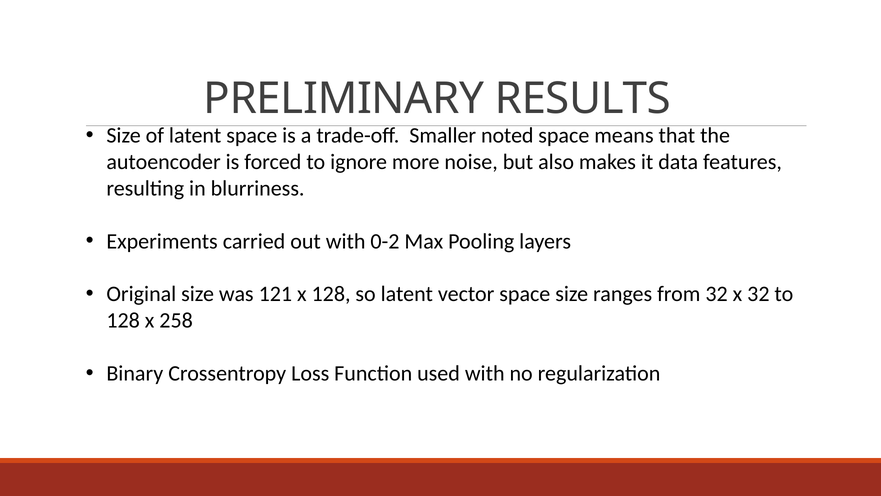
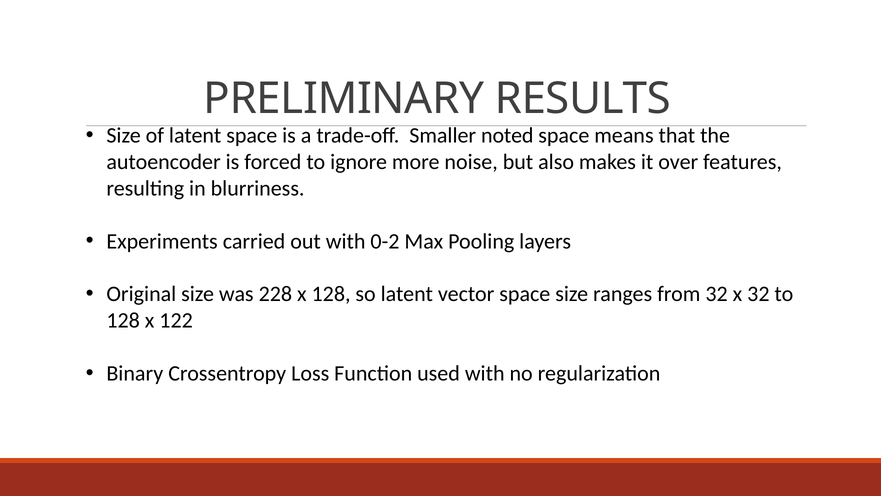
data: data -> over (678, 162)
121: 121 -> 228 (275, 294)
258: 258 -> 122 (176, 320)
